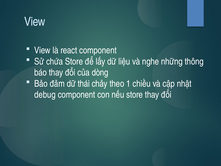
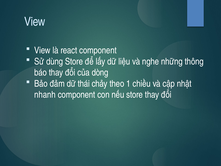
chứa: chứa -> dùng (55, 61)
debug: debug -> nhanh (45, 95)
